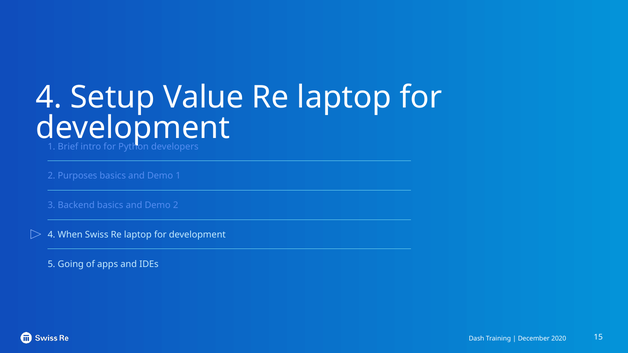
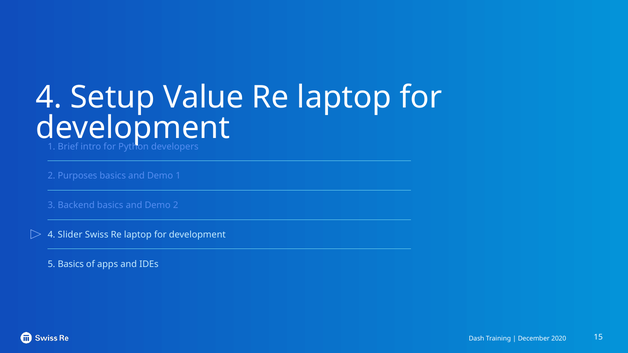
When: When -> Slider (70, 235)
5 Going: Going -> Basics (71, 264)
